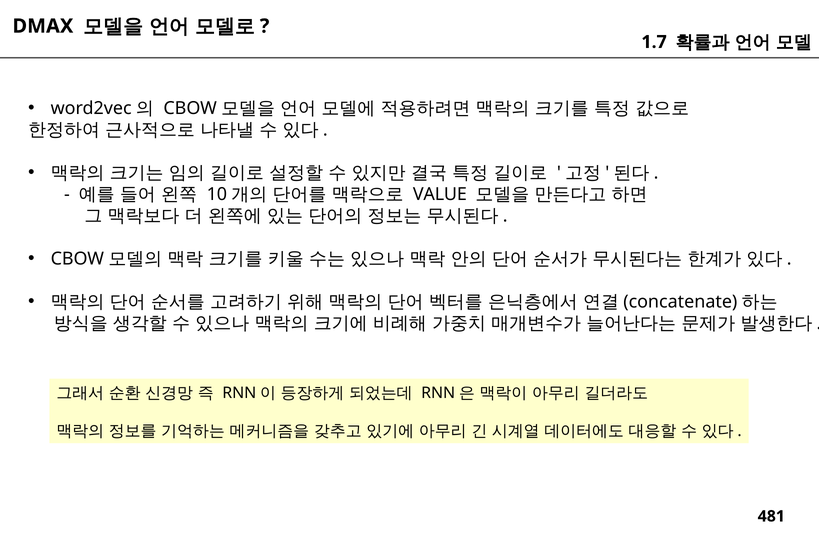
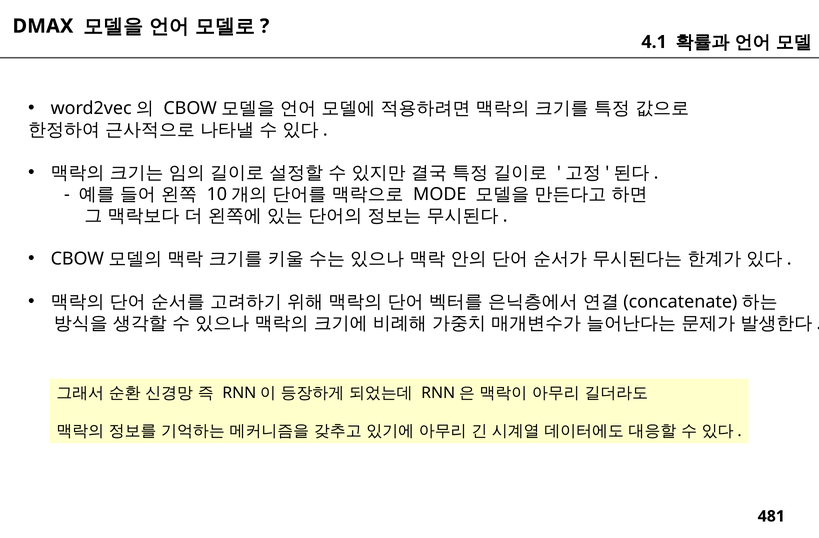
1.7: 1.7 -> 4.1 (654, 42)
VALUE: VALUE -> MODE (440, 194)
